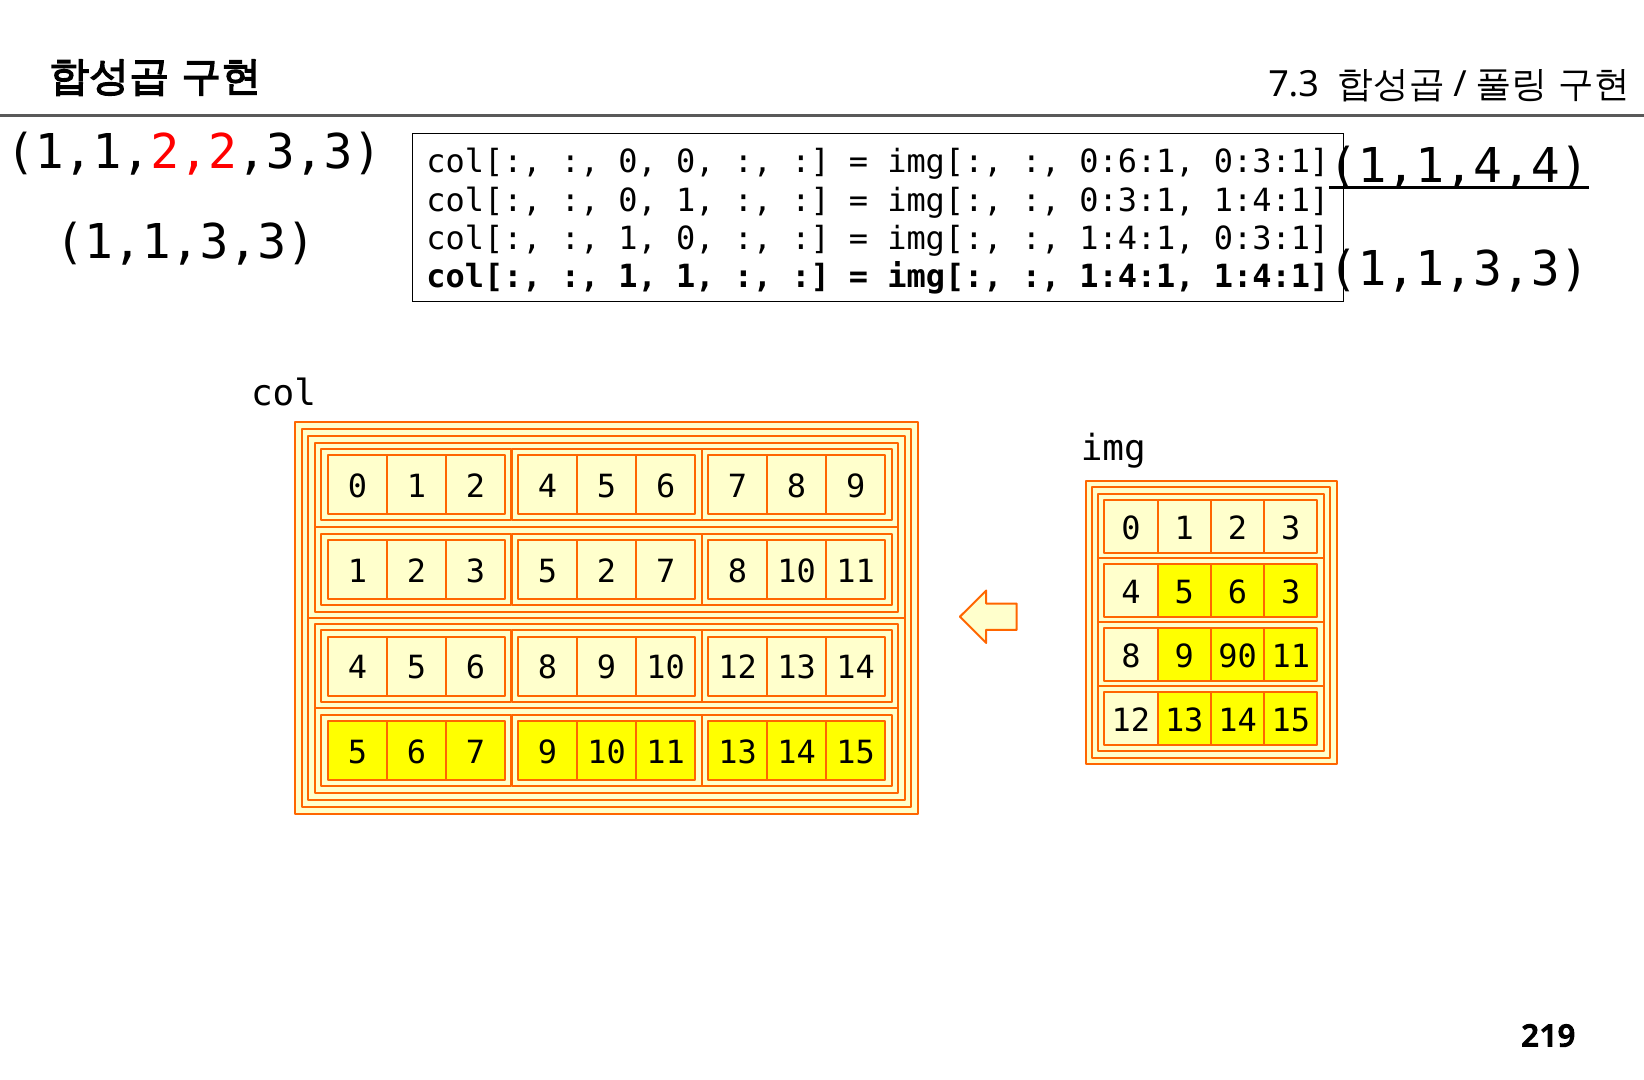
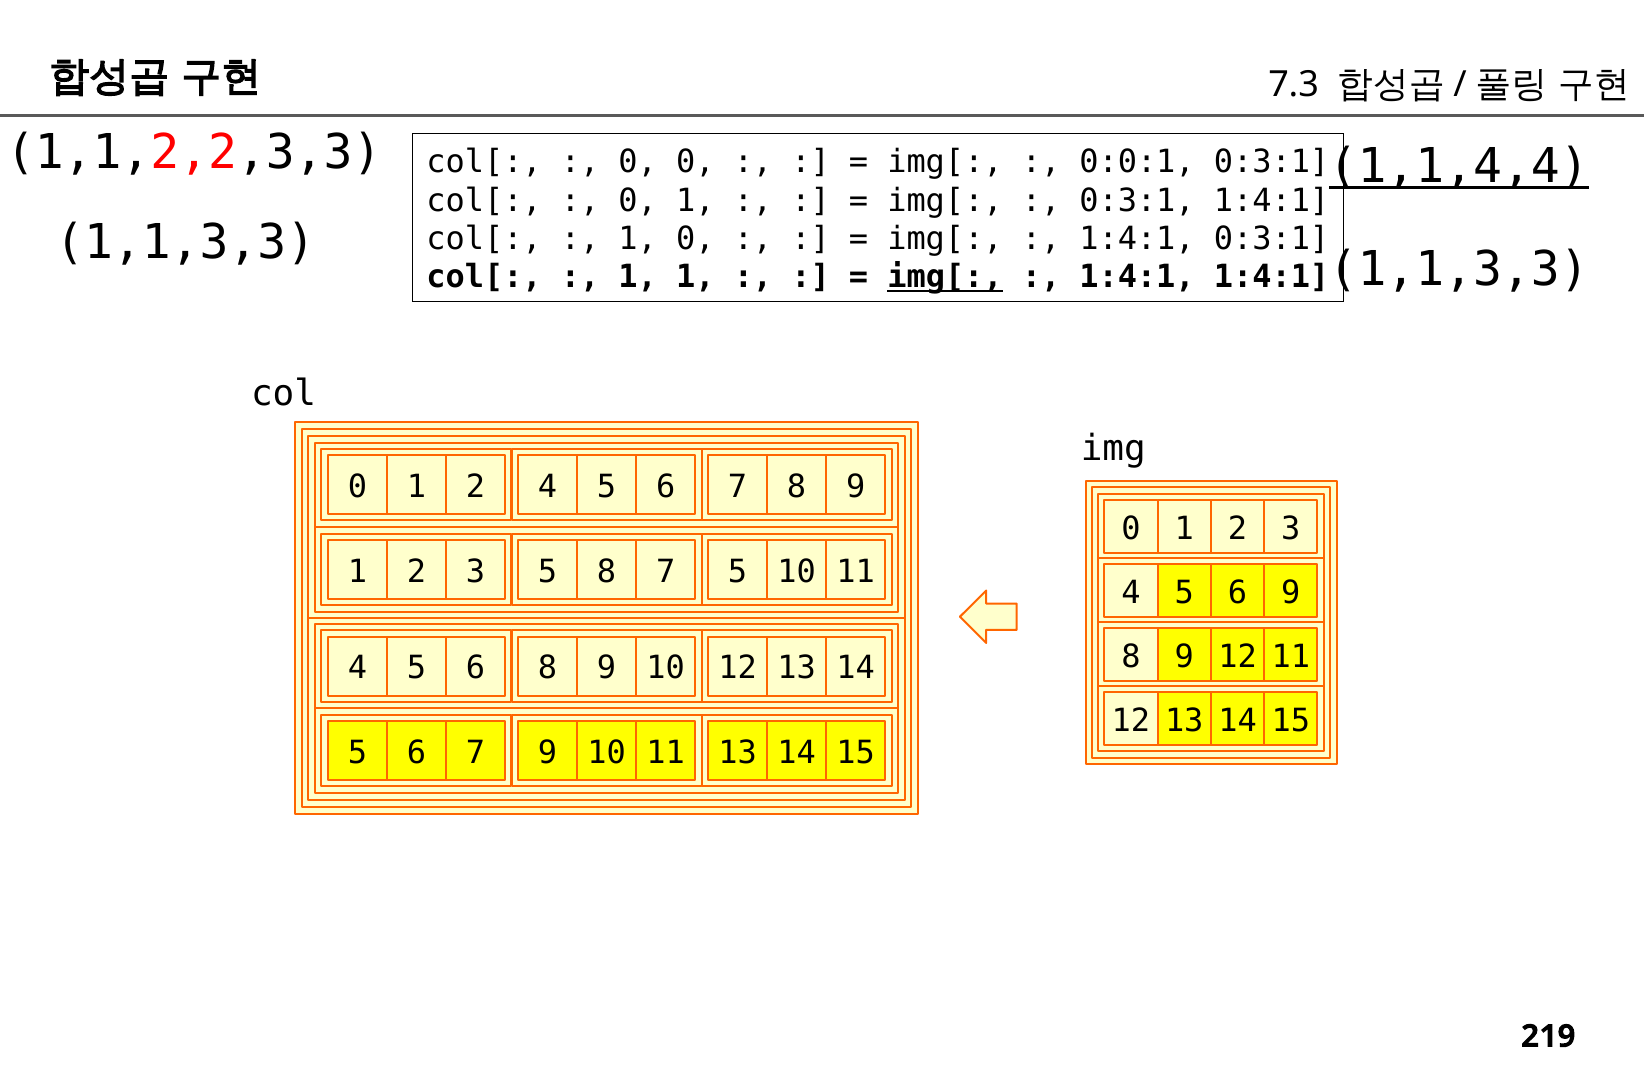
0:6:1: 0:6:1 -> 0:0:1 (1137, 162)
img[ underline: none -> present (945, 277)
5 2: 2 -> 8 (607, 571)
8: 8 -> 5 (738, 571)
6 3: 3 -> 9 (1291, 593)
9 90: 90 -> 12 (1238, 657)
